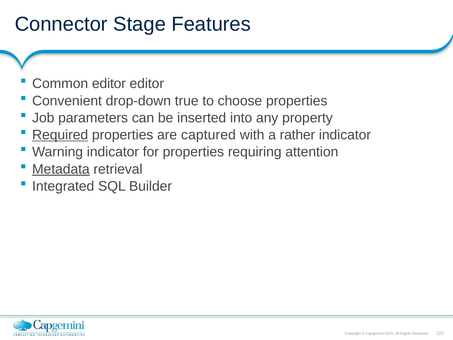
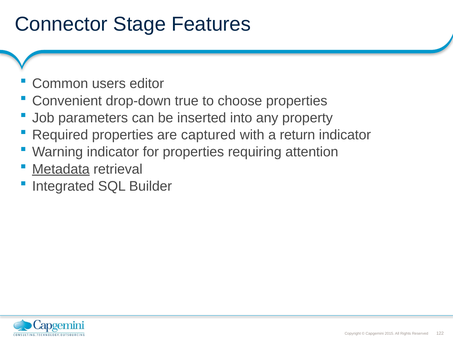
Common editor: editor -> users (109, 84)
Required underline: present -> none (60, 135)
rather: rather -> return (297, 135)
